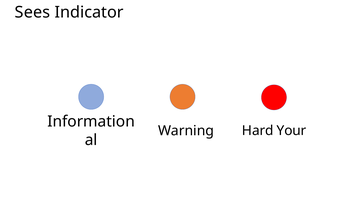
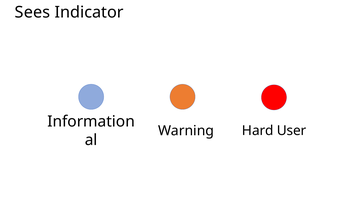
Your: Your -> User (292, 131)
